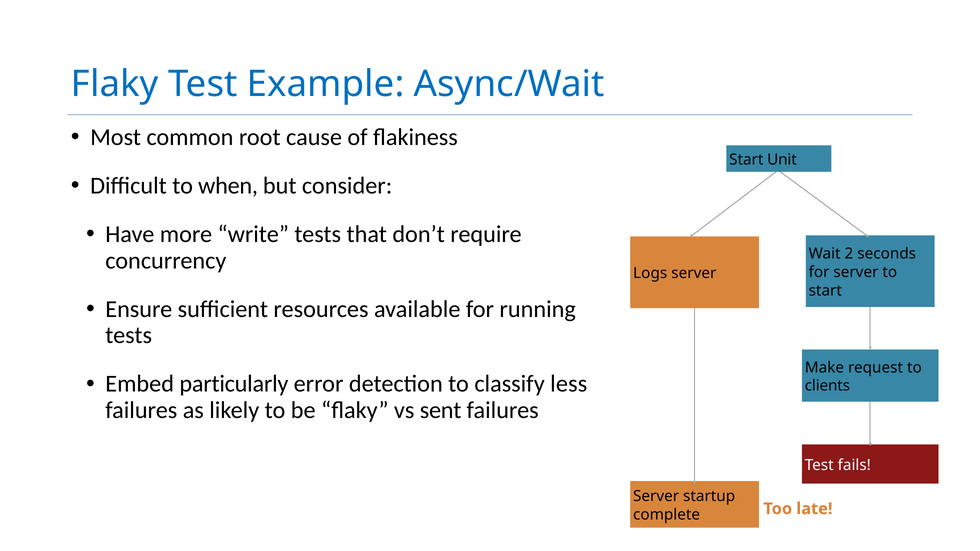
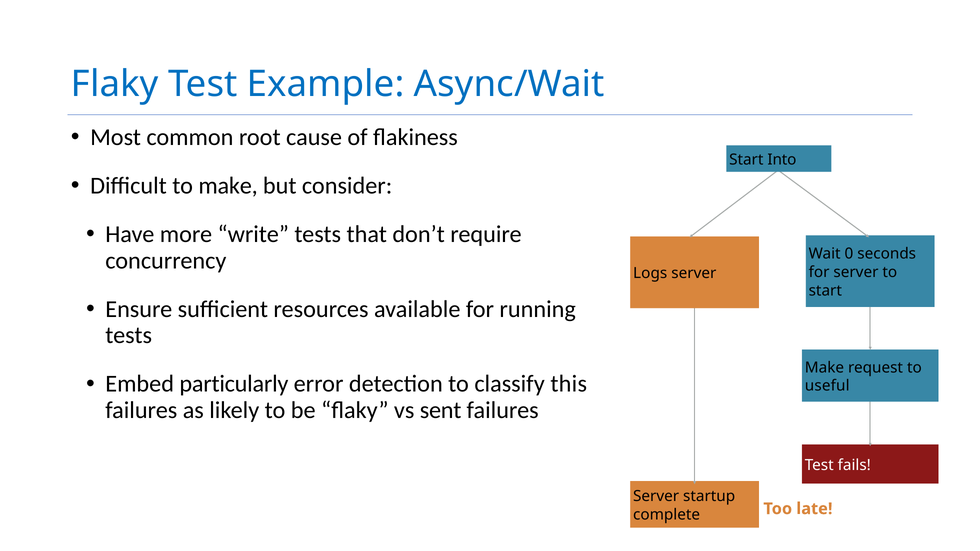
Unit: Unit -> Into (782, 160)
to when: when -> make (228, 186)
2: 2 -> 0 (849, 254)
less: less -> this (569, 384)
clients: clients -> useful (827, 386)
